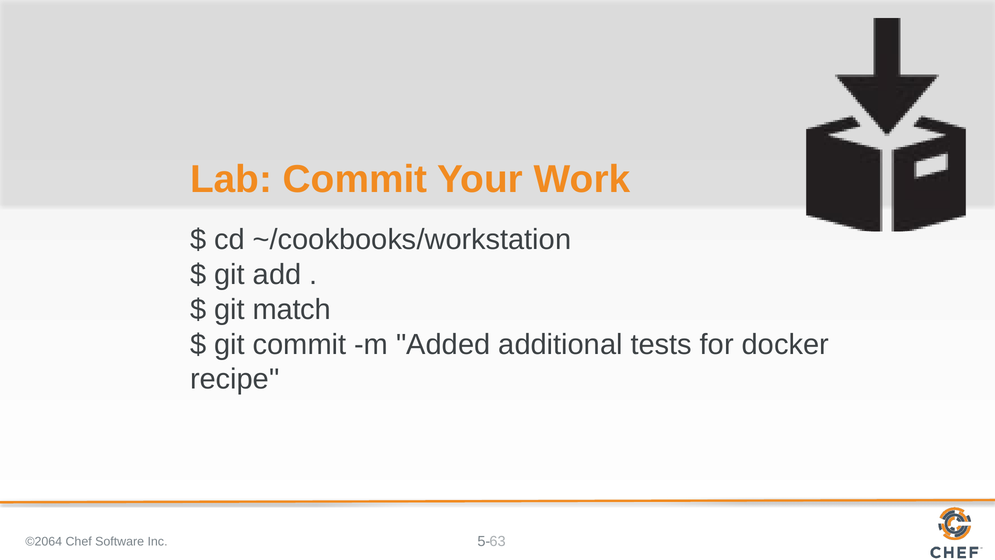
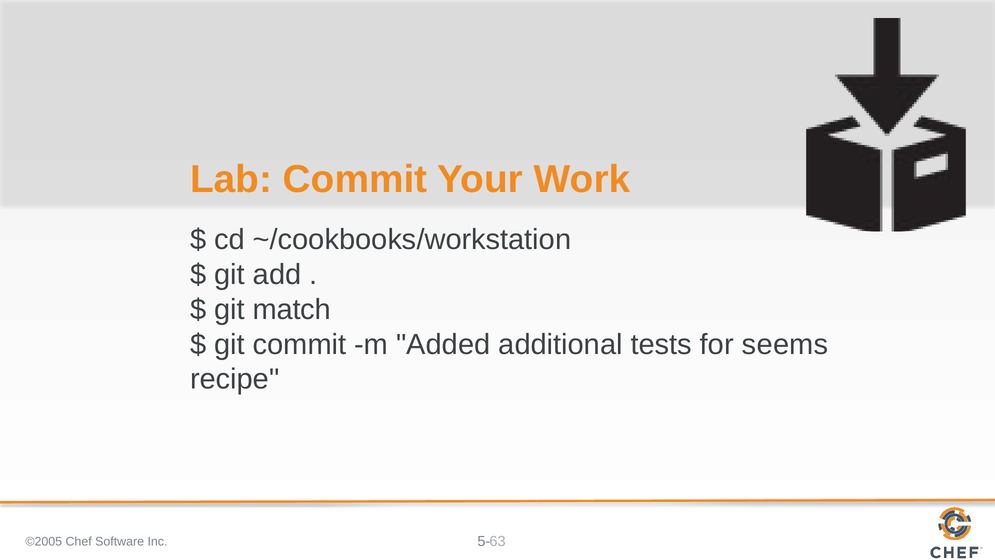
docker: docker -> seems (785, 344)
©2064: ©2064 -> ©2005 (44, 542)
